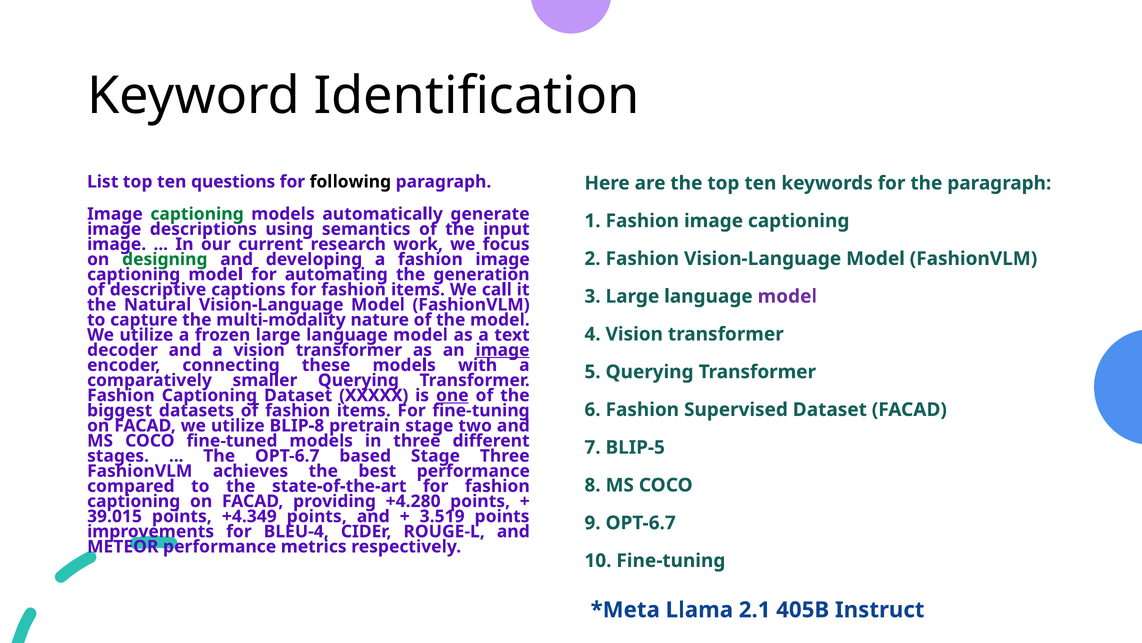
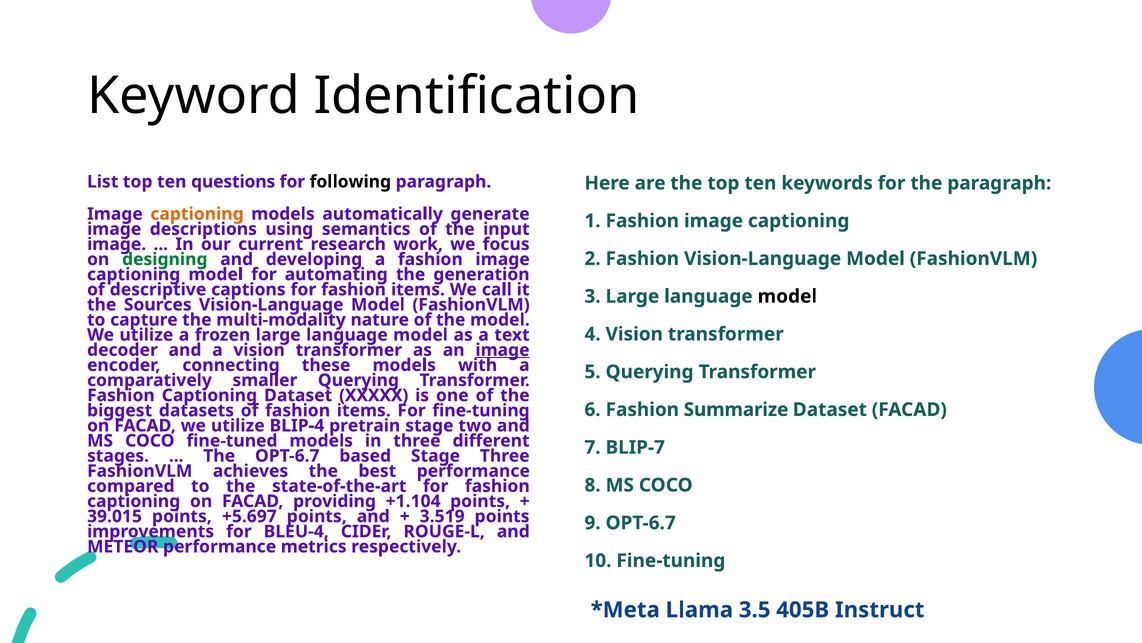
captioning colour: green -> orange (197, 214)
model colour: purple -> black (787, 296)
Natural: Natural -> Sources (158, 304)
one underline: present -> none (452, 395)
Supervised: Supervised -> Summarize (736, 409)
BLIP-8: BLIP-8 -> BLIP-4 (297, 425)
BLIP-5: BLIP-5 -> BLIP-7 (635, 447)
+4.280: +4.280 -> +1.104 (413, 501)
+4.349: +4.349 -> +5.697 (249, 516)
2.1: 2.1 -> 3.5 (755, 609)
